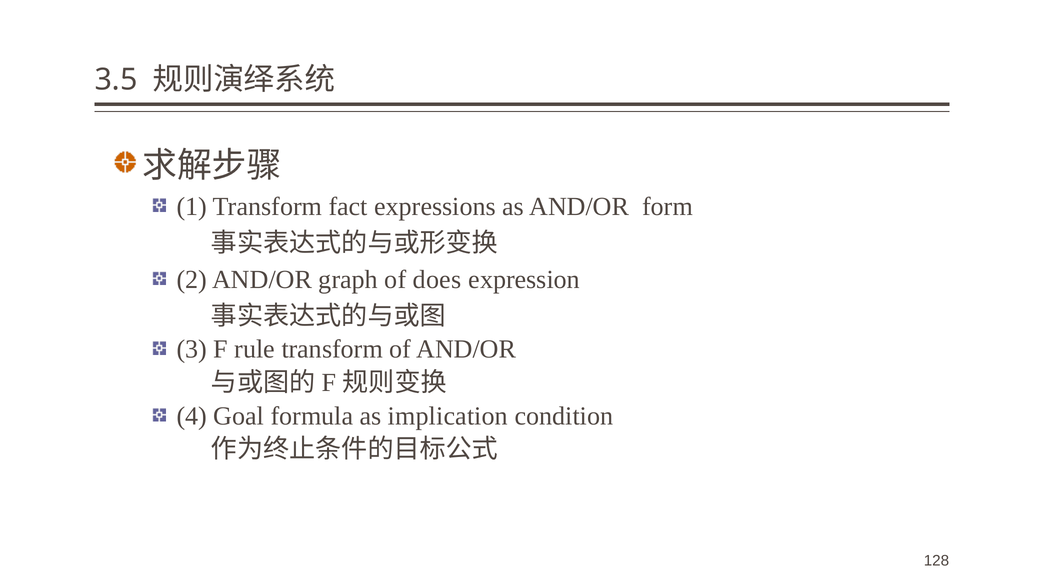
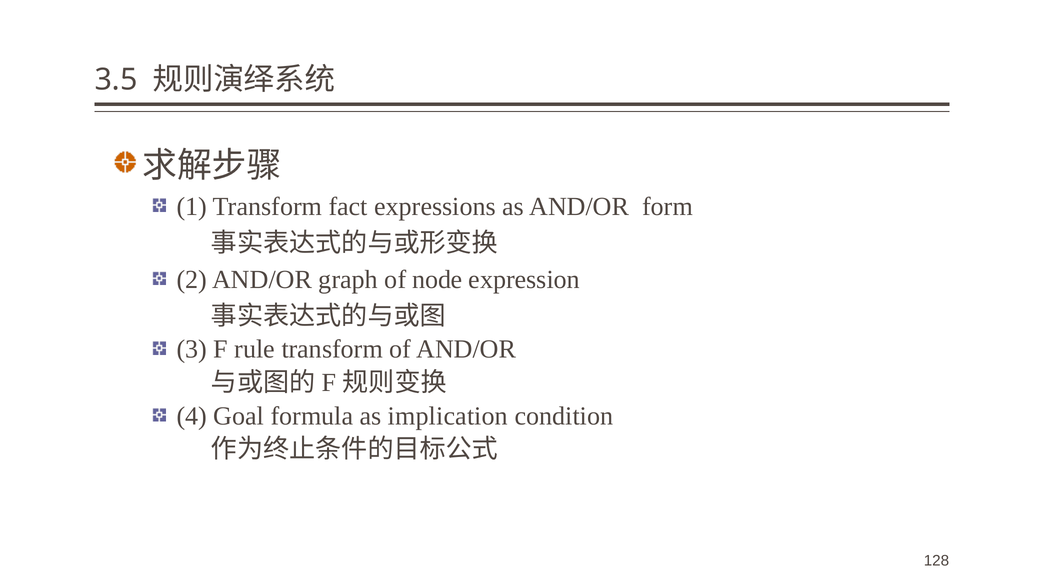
does: does -> node (437, 280)
